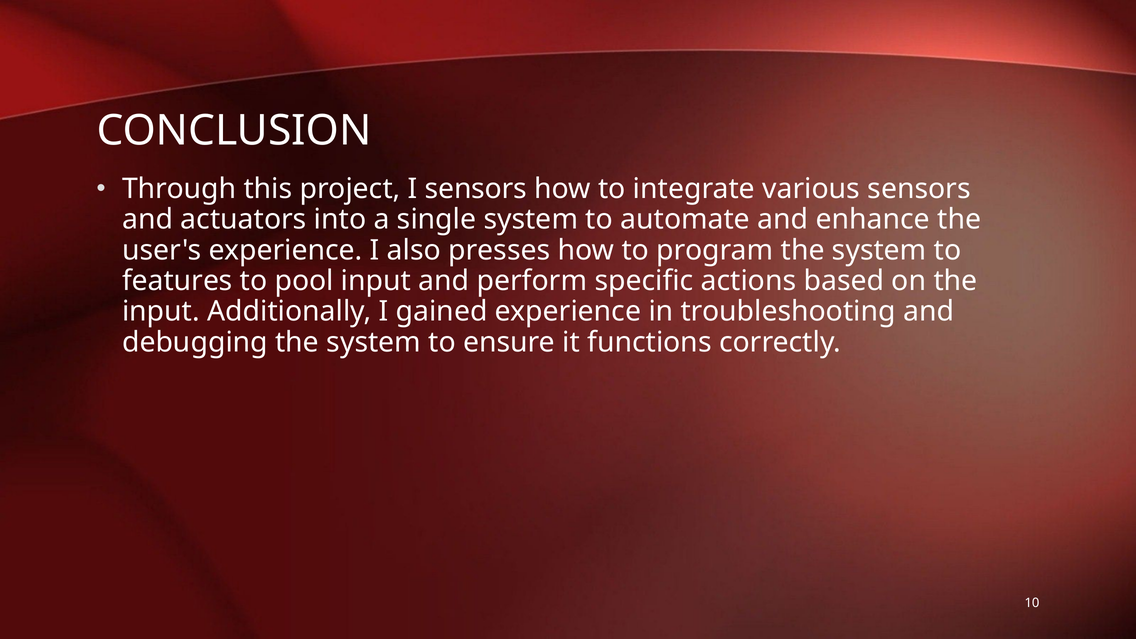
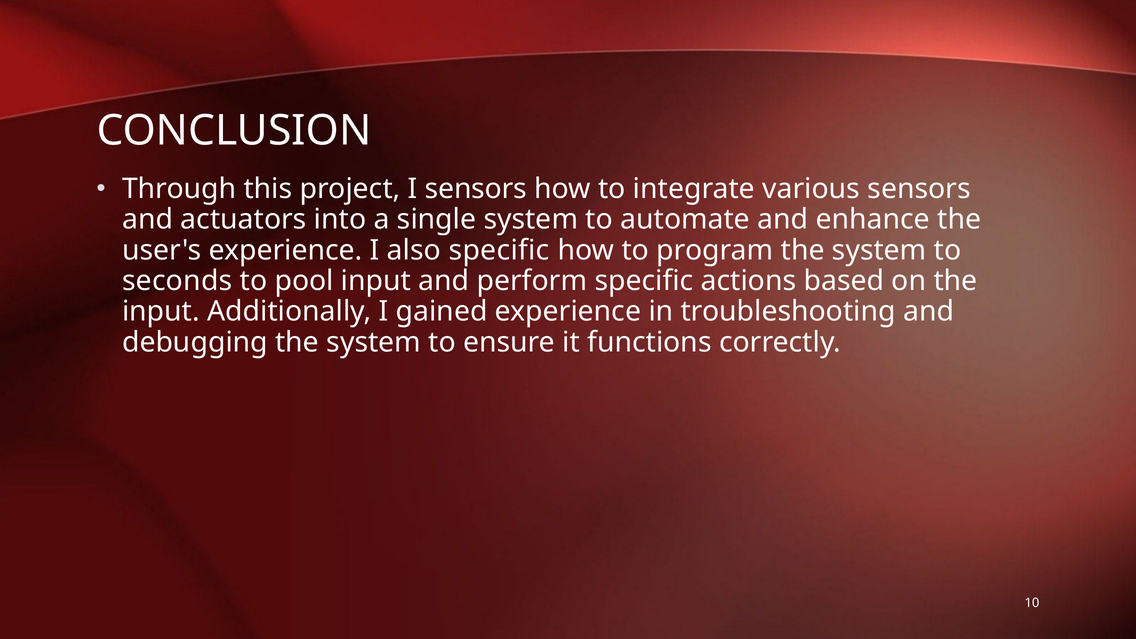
also presses: presses -> specific (499, 250)
features: features -> seconds (177, 281)
